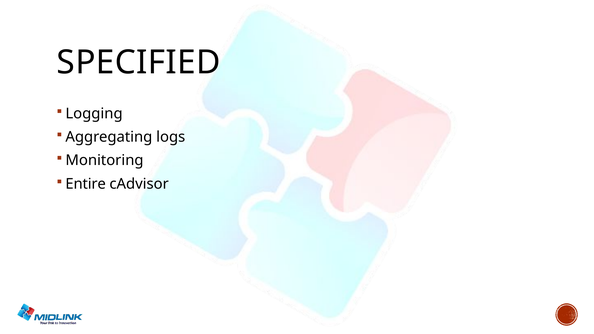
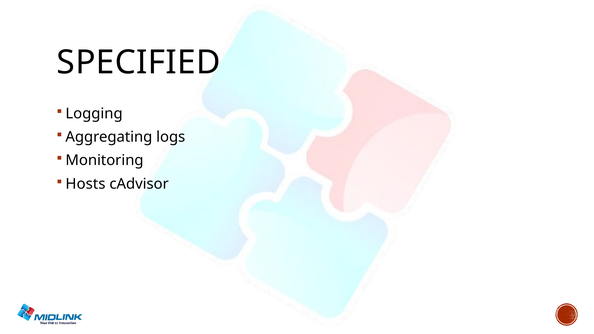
Entire: Entire -> Hosts (85, 184)
